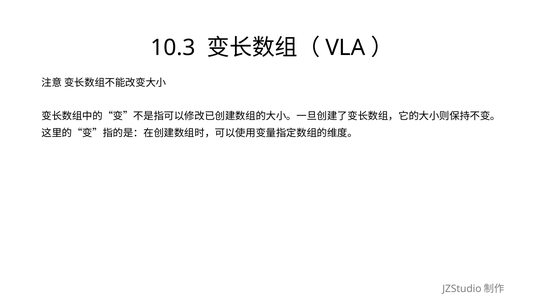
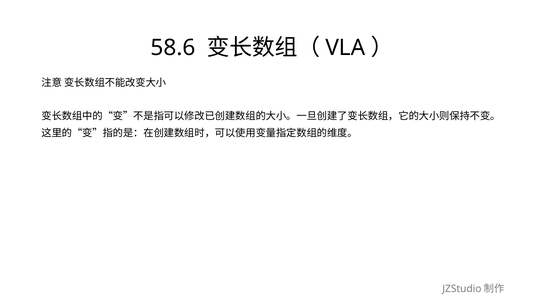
10.3: 10.3 -> 58.6 (173, 48)
